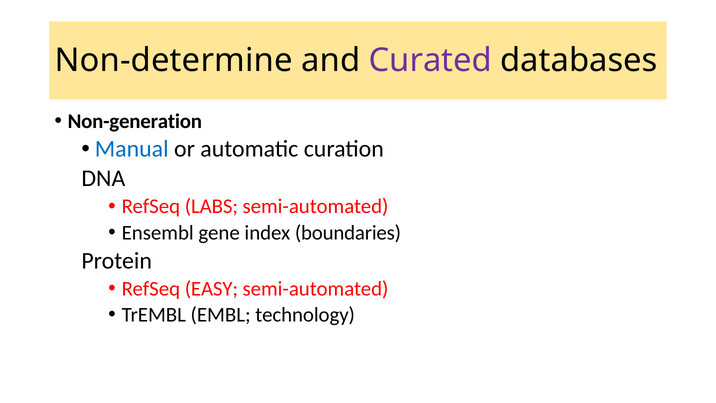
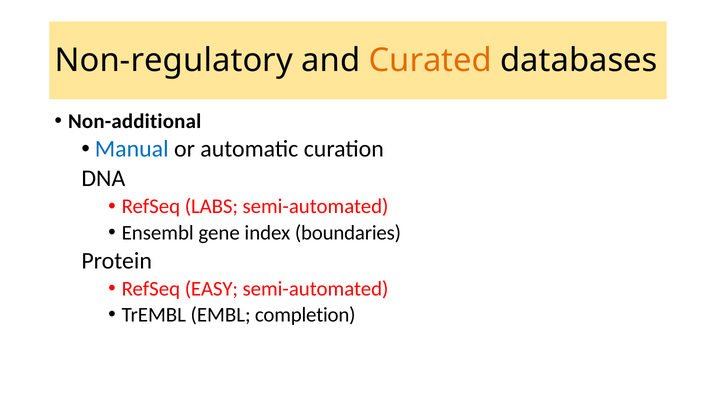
Non-determine: Non-determine -> Non-regulatory (174, 60)
Curated colour: purple -> orange (430, 60)
Non-generation: Non-generation -> Non-additional (135, 121)
technology: technology -> completion (305, 315)
